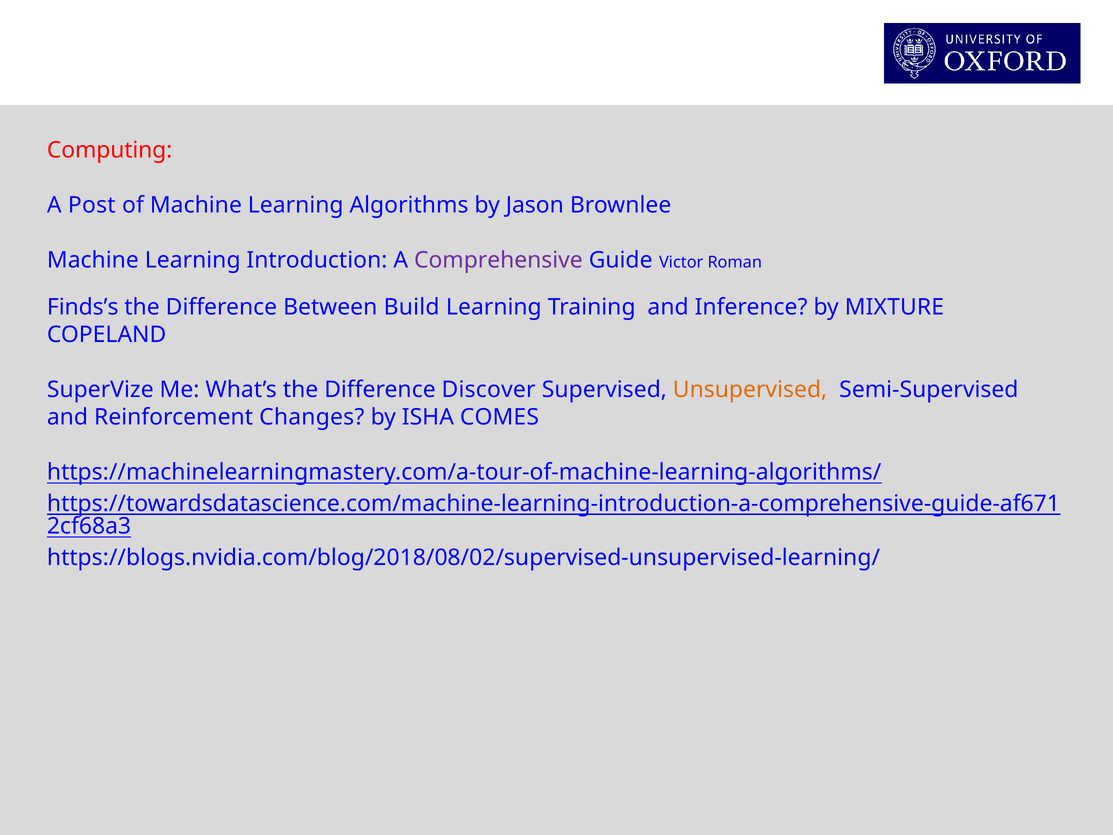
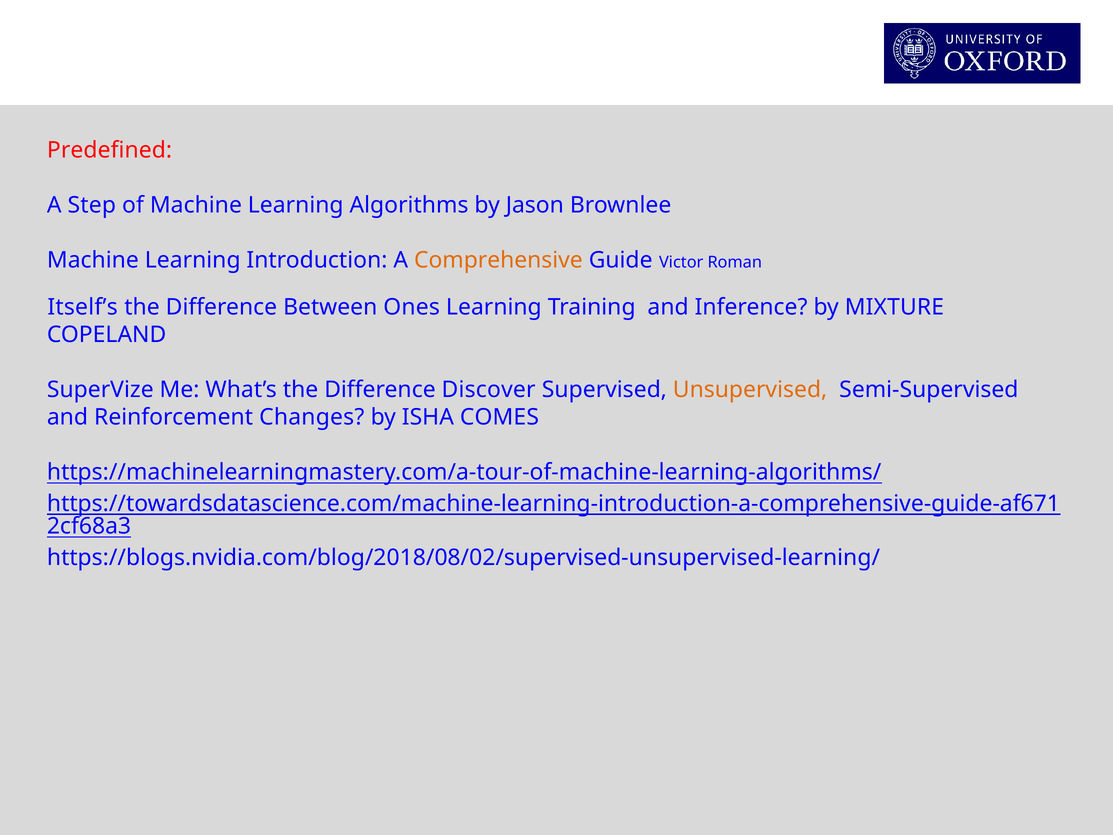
Computing: Computing -> Predefined (110, 150)
Post: Post -> Step (92, 205)
Comprehensive colour: purple -> orange (498, 260)
Finds’s: Finds’s -> Itself’s (83, 307)
Build: Build -> Ones (412, 307)
